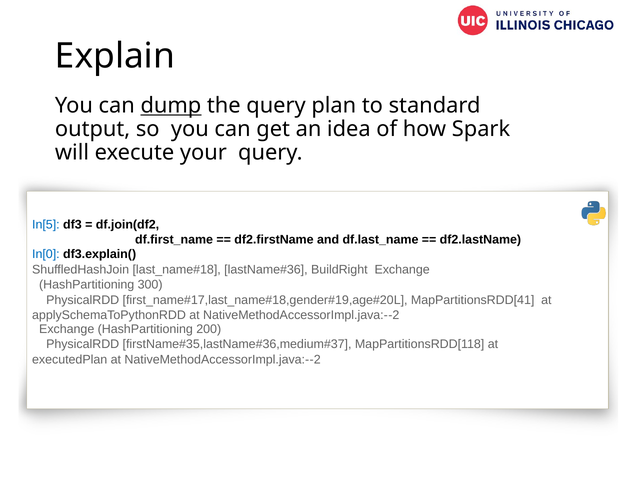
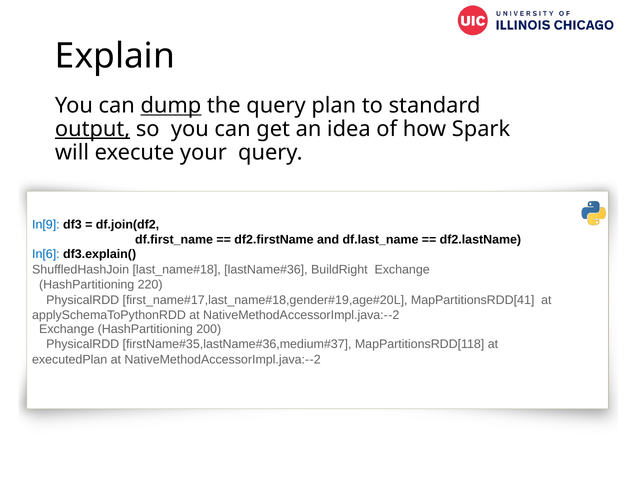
output underline: none -> present (93, 129)
In[5: In[5 -> In[9 (46, 225)
In[0: In[0 -> In[6 (46, 255)
300: 300 -> 220 (150, 285)
